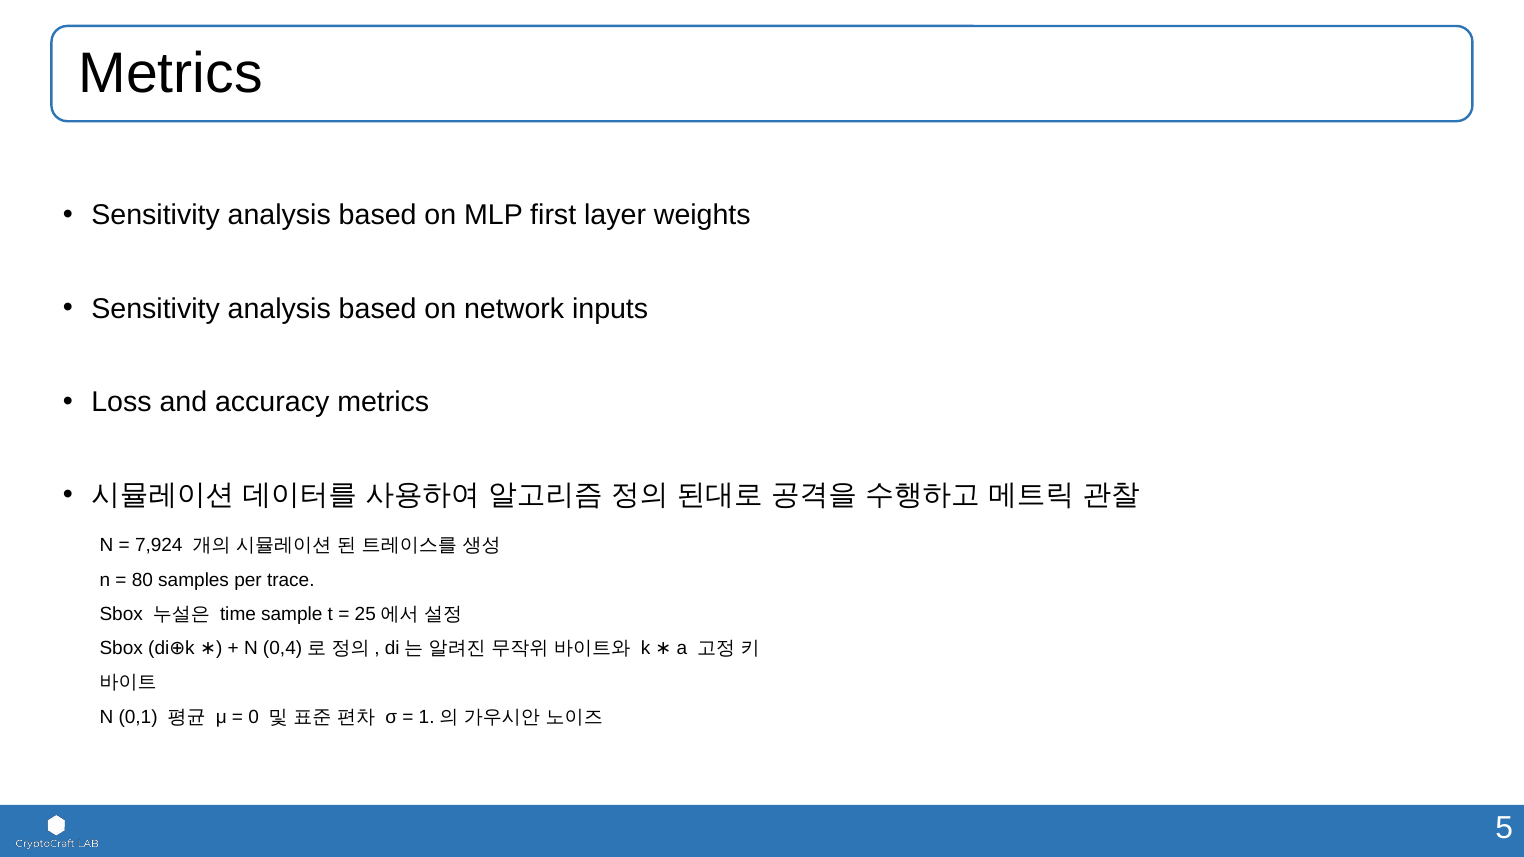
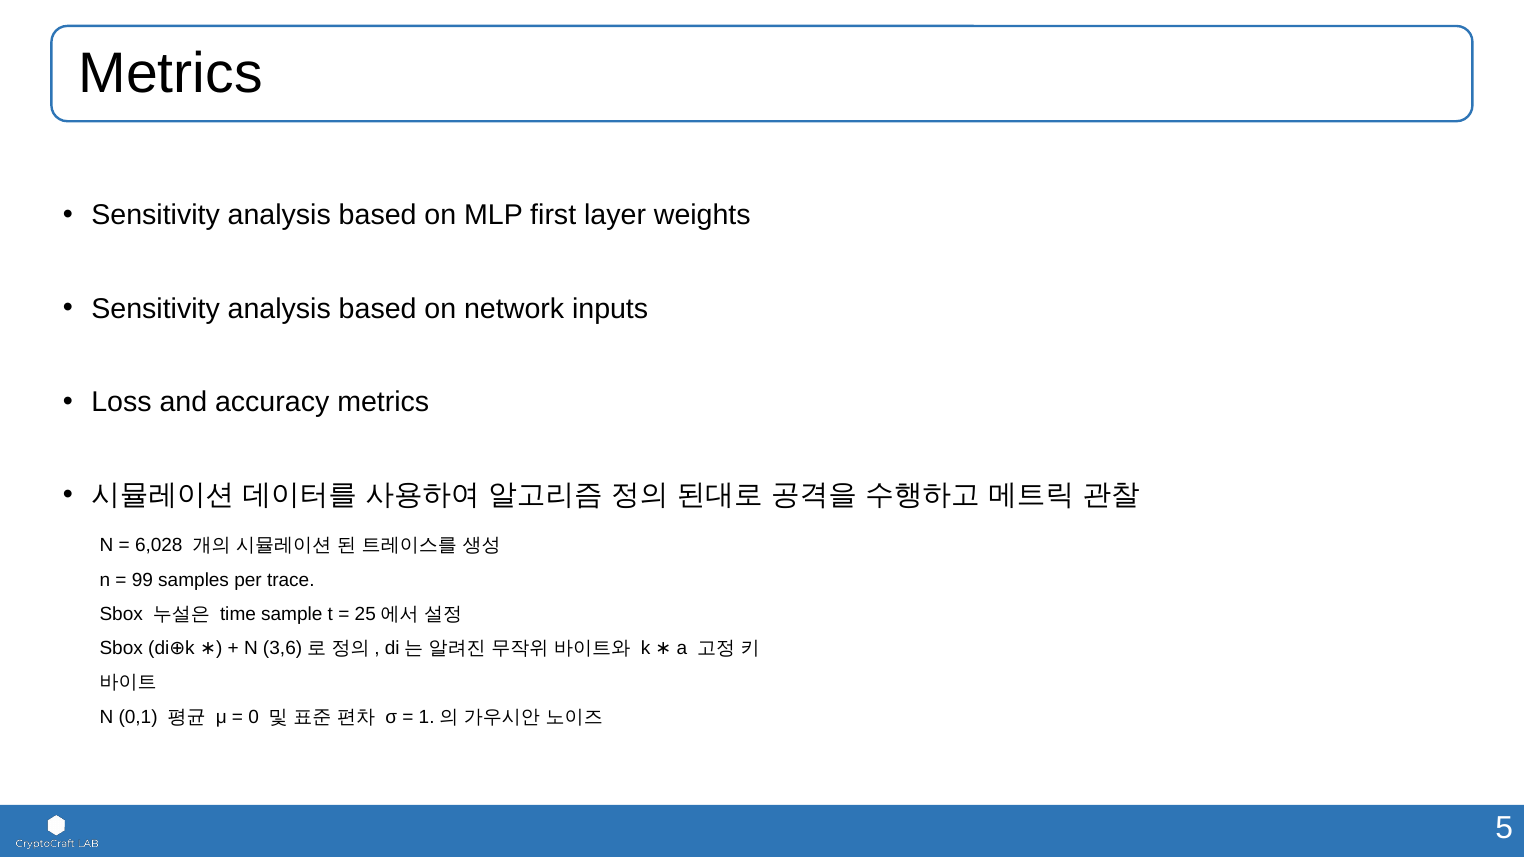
7,924: 7,924 -> 6,028 (159, 546)
80: 80 -> 99 (142, 580)
0,4: 0,4 -> 3,6 (283, 649)
